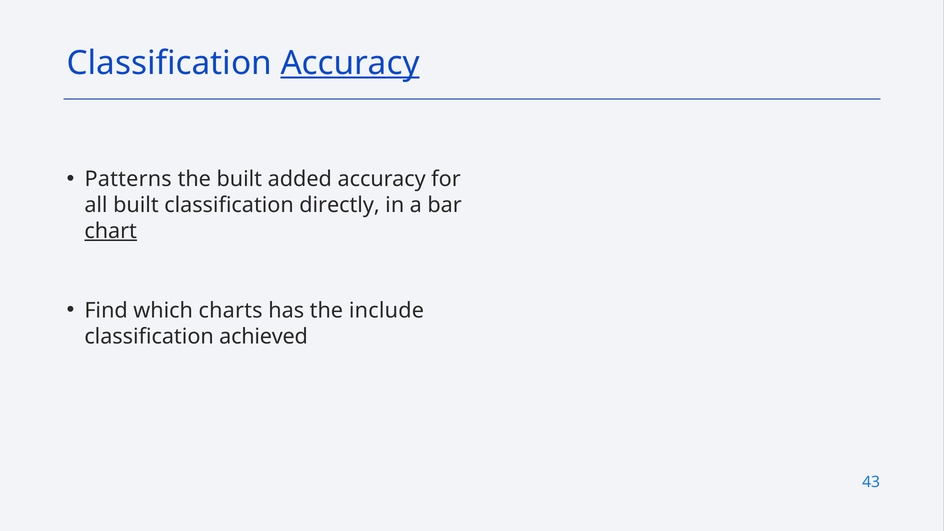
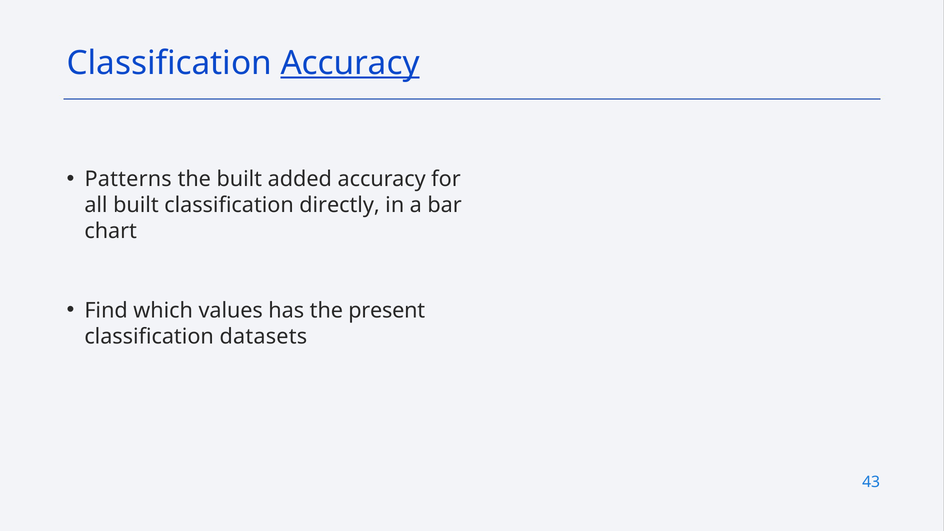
chart underline: present -> none (111, 231)
charts: charts -> values (231, 310)
include: include -> present (387, 310)
achieved: achieved -> datasets (263, 336)
